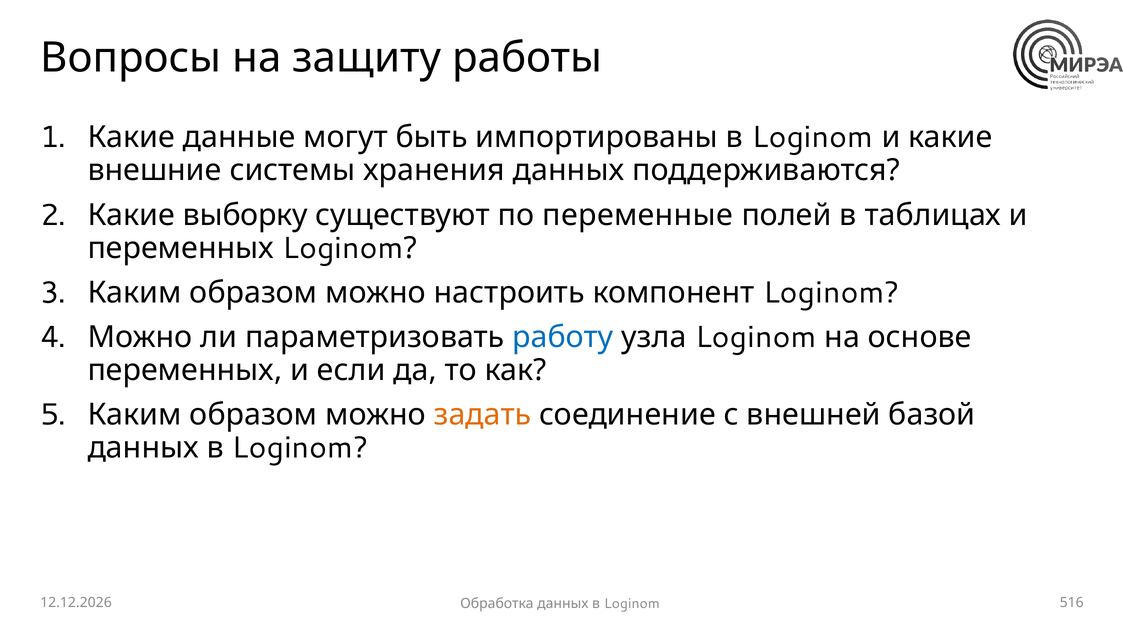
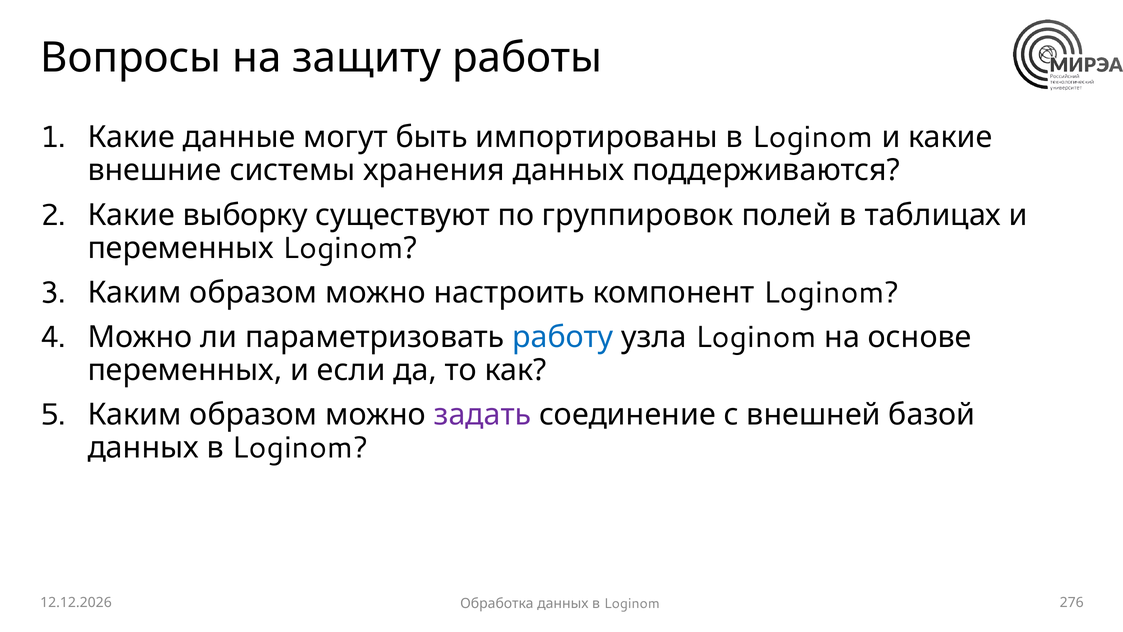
переменные: переменные -> группировок (638, 215)
задать colour: orange -> purple (483, 415)
516: 516 -> 276 (1072, 602)
